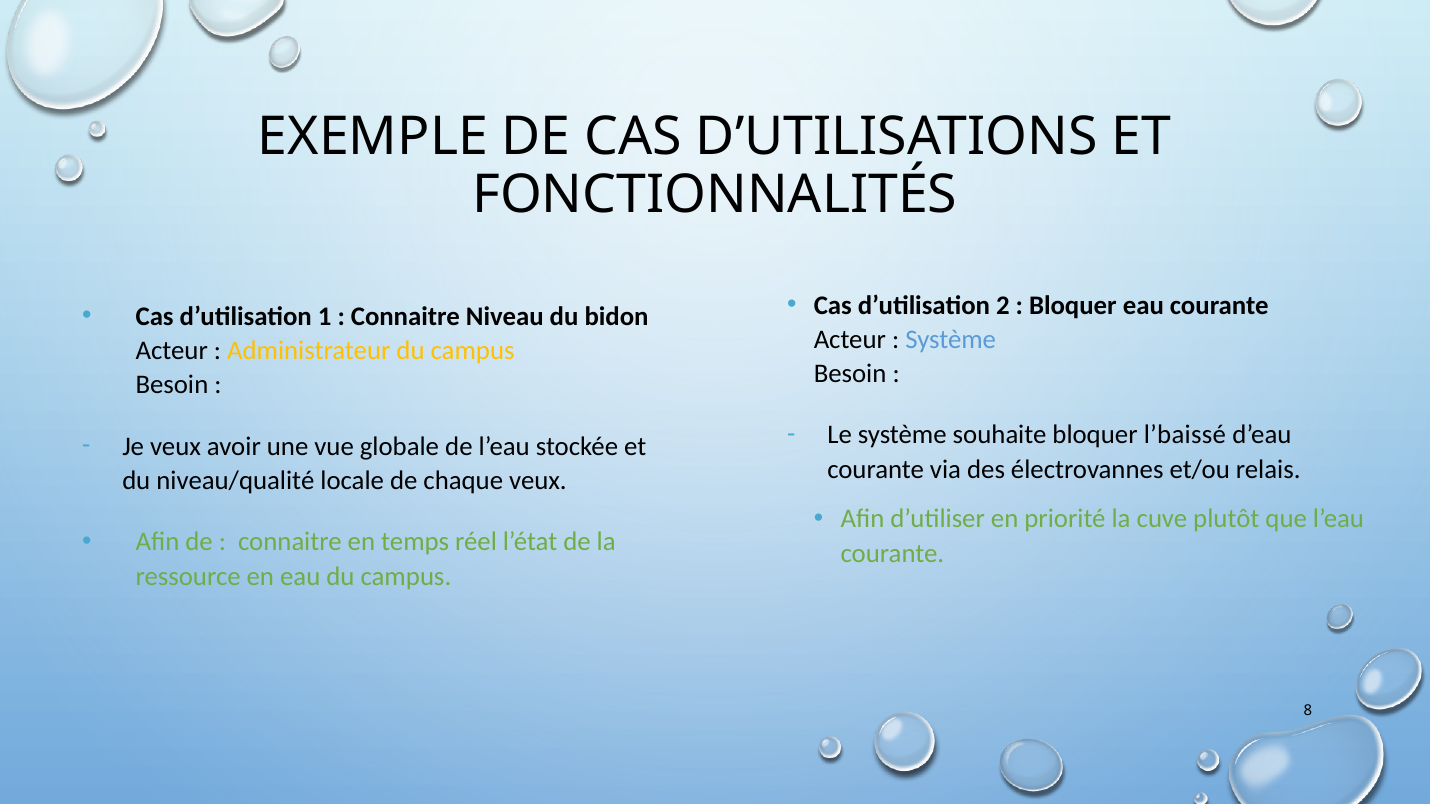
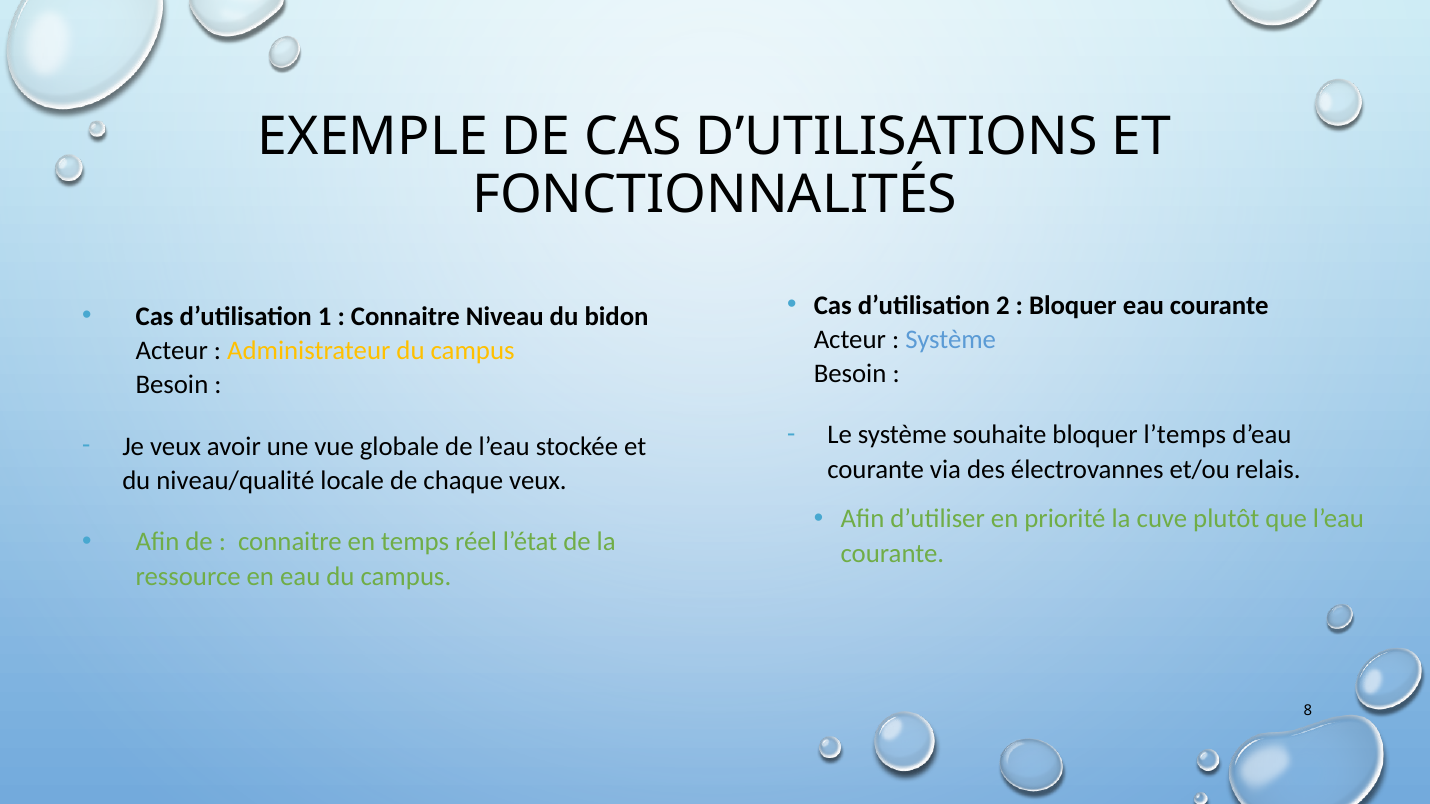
l’baissé: l’baissé -> l’temps (1185, 435)
